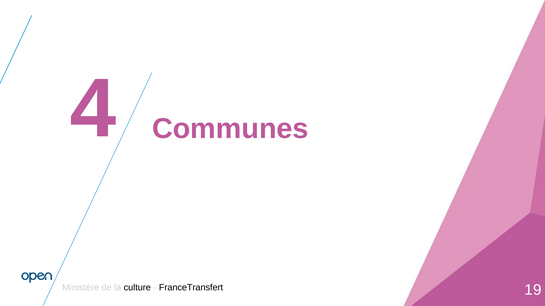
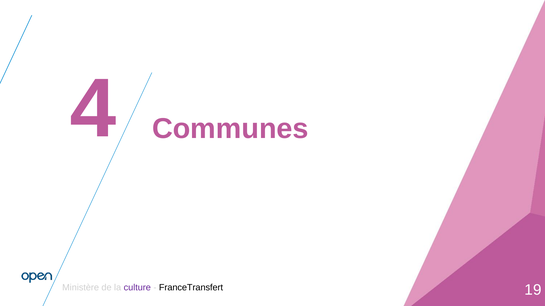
culture colour: black -> purple (137, 288)
